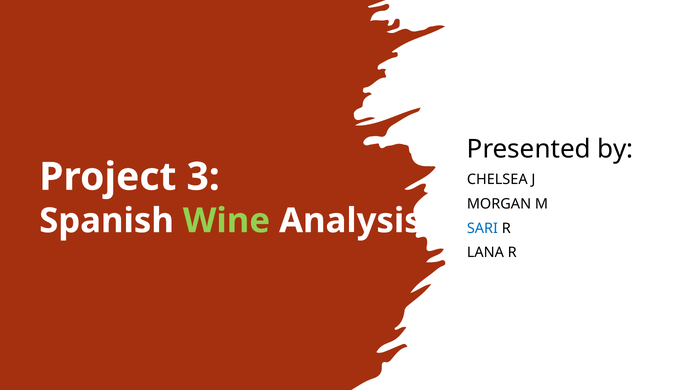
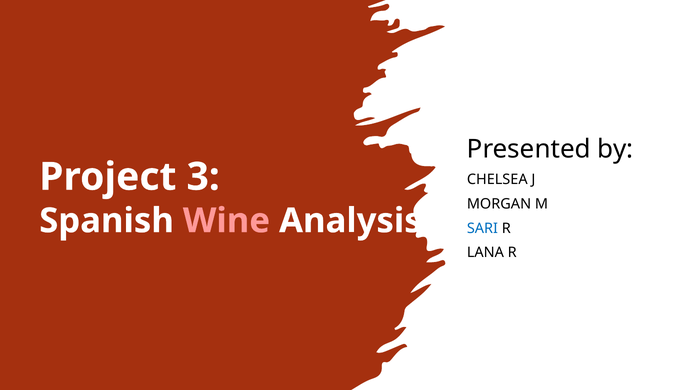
Wine colour: light green -> pink (226, 221)
